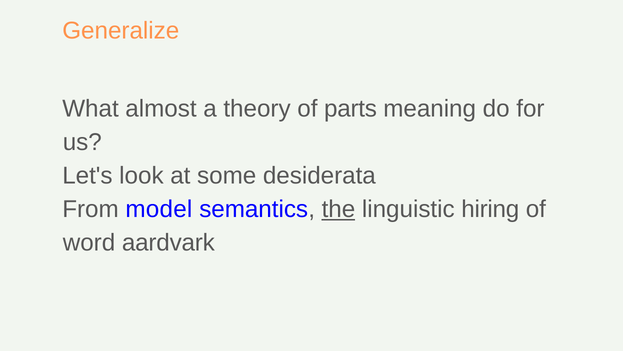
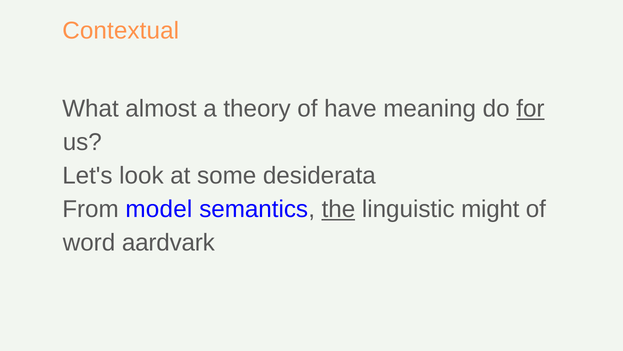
Generalize: Generalize -> Contextual (121, 31)
parts: parts -> have (350, 109)
for underline: none -> present (530, 109)
hiring: hiring -> might (490, 209)
